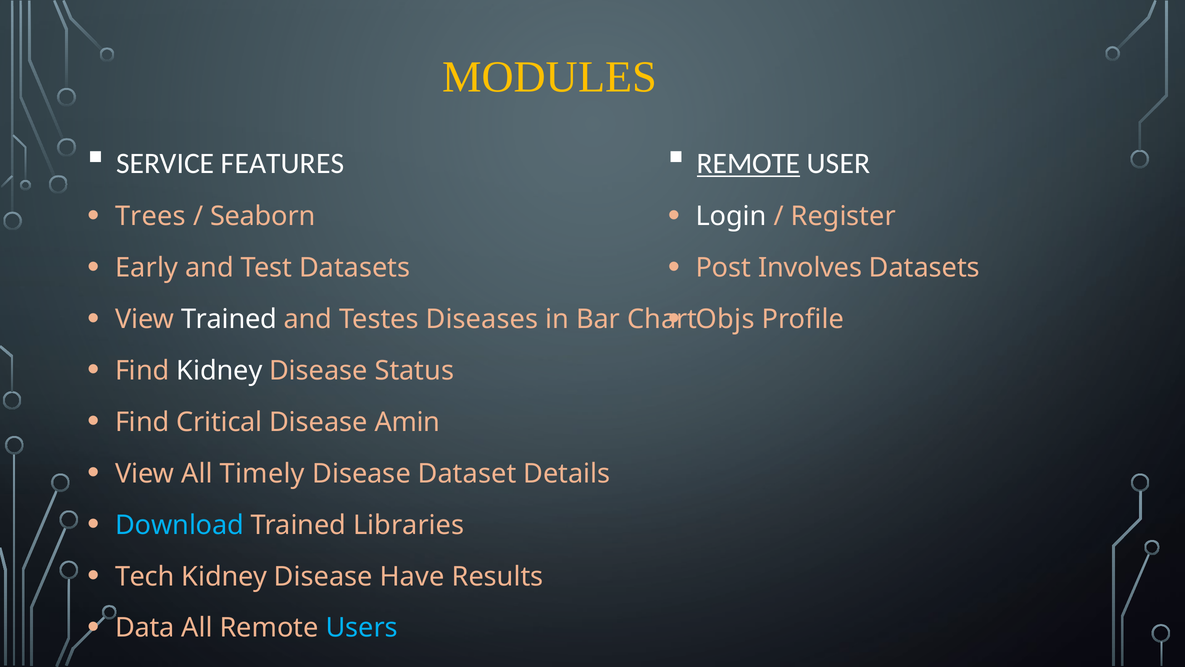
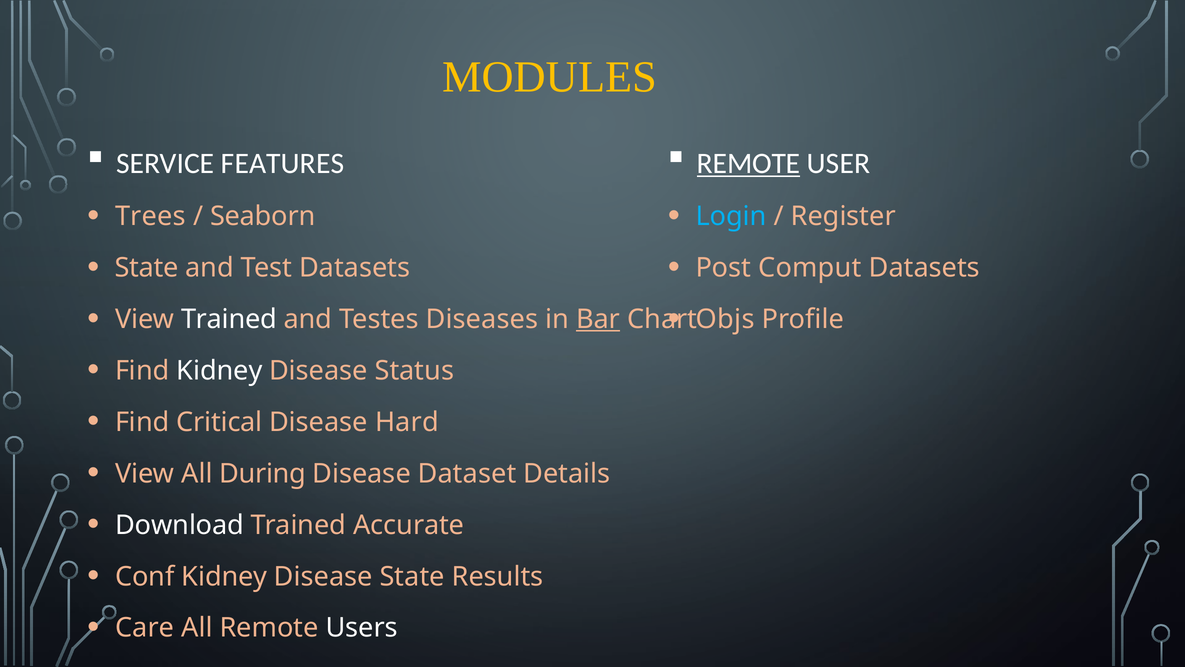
Login colour: white -> light blue (731, 216)
Early: Early -> State (147, 268)
Involves: Involves -> Comput (810, 268)
Bar underline: none -> present (598, 319)
Amin: Amin -> Hard (407, 422)
Timely: Timely -> During (263, 473)
Download colour: light blue -> white (180, 525)
Libraries: Libraries -> Accurate (409, 525)
Tech: Tech -> Conf (145, 576)
Disease Have: Have -> State (412, 576)
Data: Data -> Care (145, 628)
Users colour: light blue -> white (362, 628)
